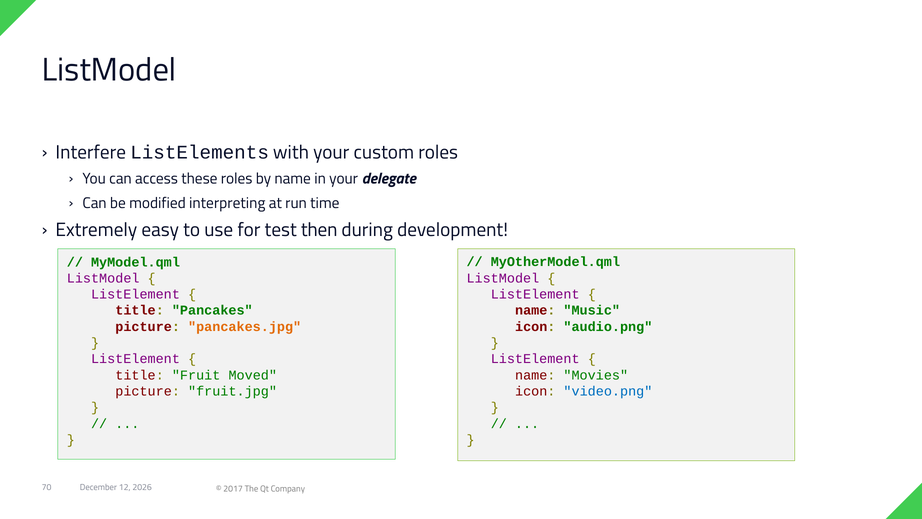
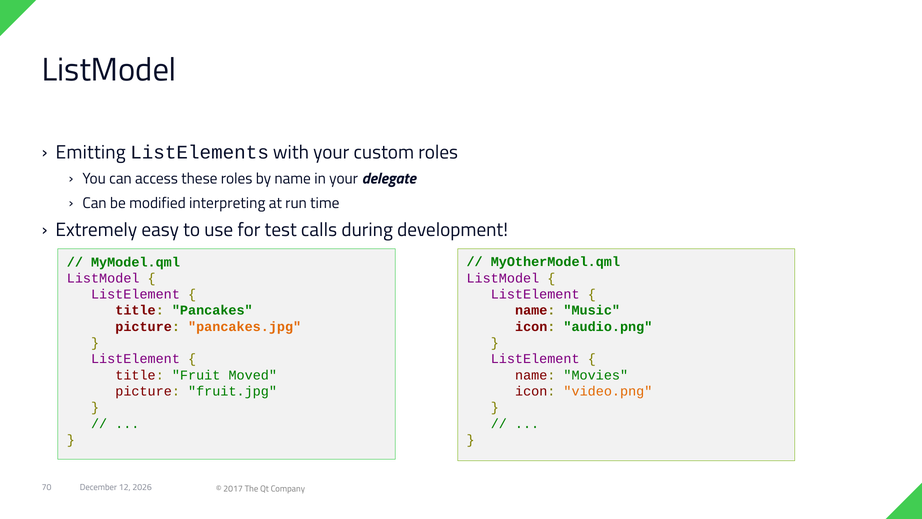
Interfere: Interfere -> Emitting (91, 152)
then: then -> calls (319, 230)
video.png colour: blue -> orange (608, 391)
